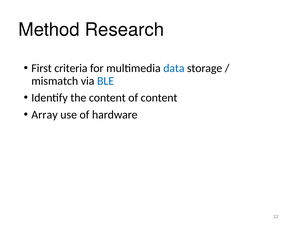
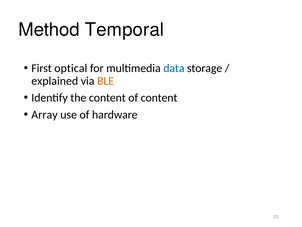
Research: Research -> Temporal (124, 30)
criteria: criteria -> optical (71, 68)
mismatch: mismatch -> explained (55, 81)
BLE colour: blue -> orange (106, 81)
